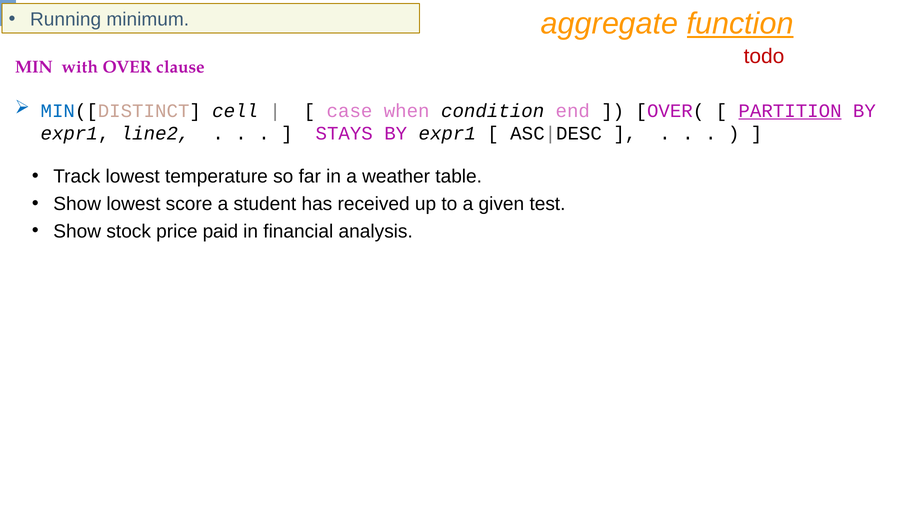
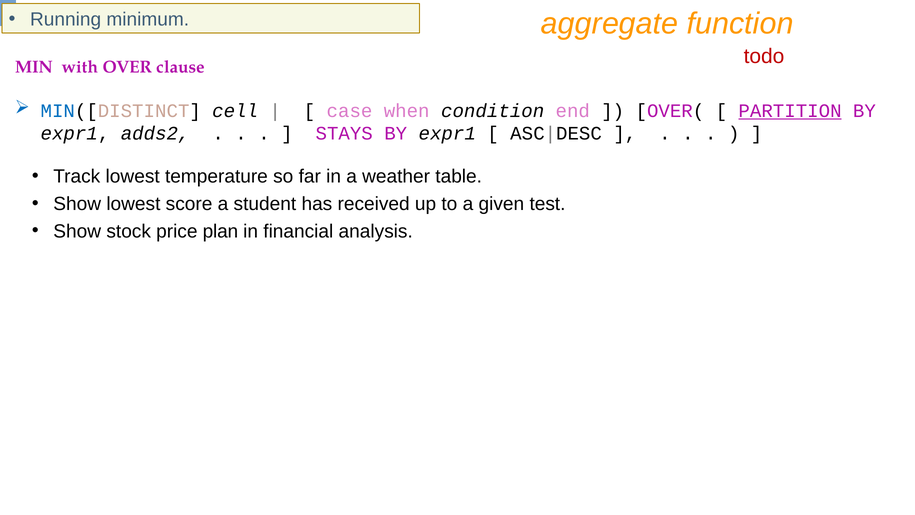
function underline: present -> none (740, 24)
line2: line2 -> adds2 (155, 134)
paid: paid -> plan (220, 231)
